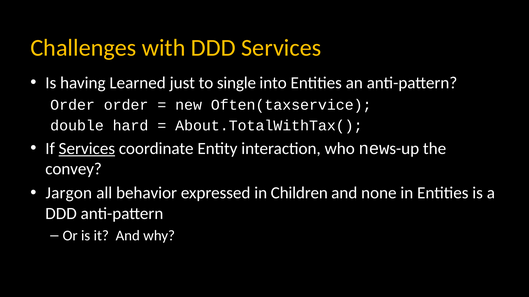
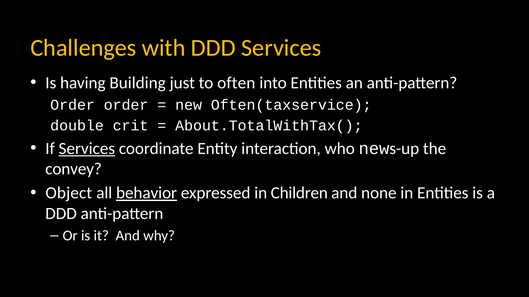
Learned: Learned -> Building (138, 83)
single: single -> often (236, 83)
hard: hard -> crit (131, 126)
Jargon: Jargon -> Object (69, 193)
behavior underline: none -> present (147, 193)
